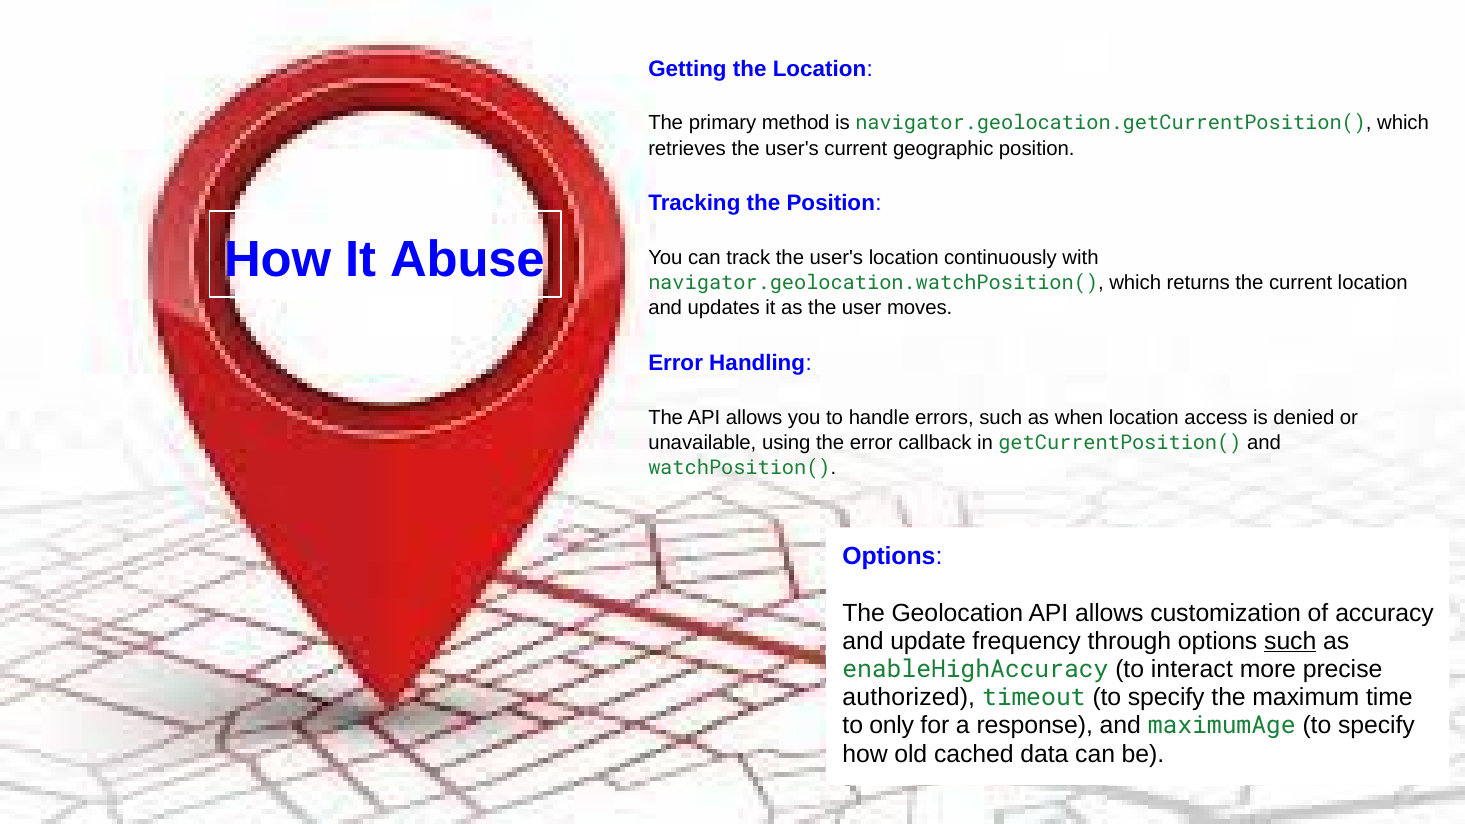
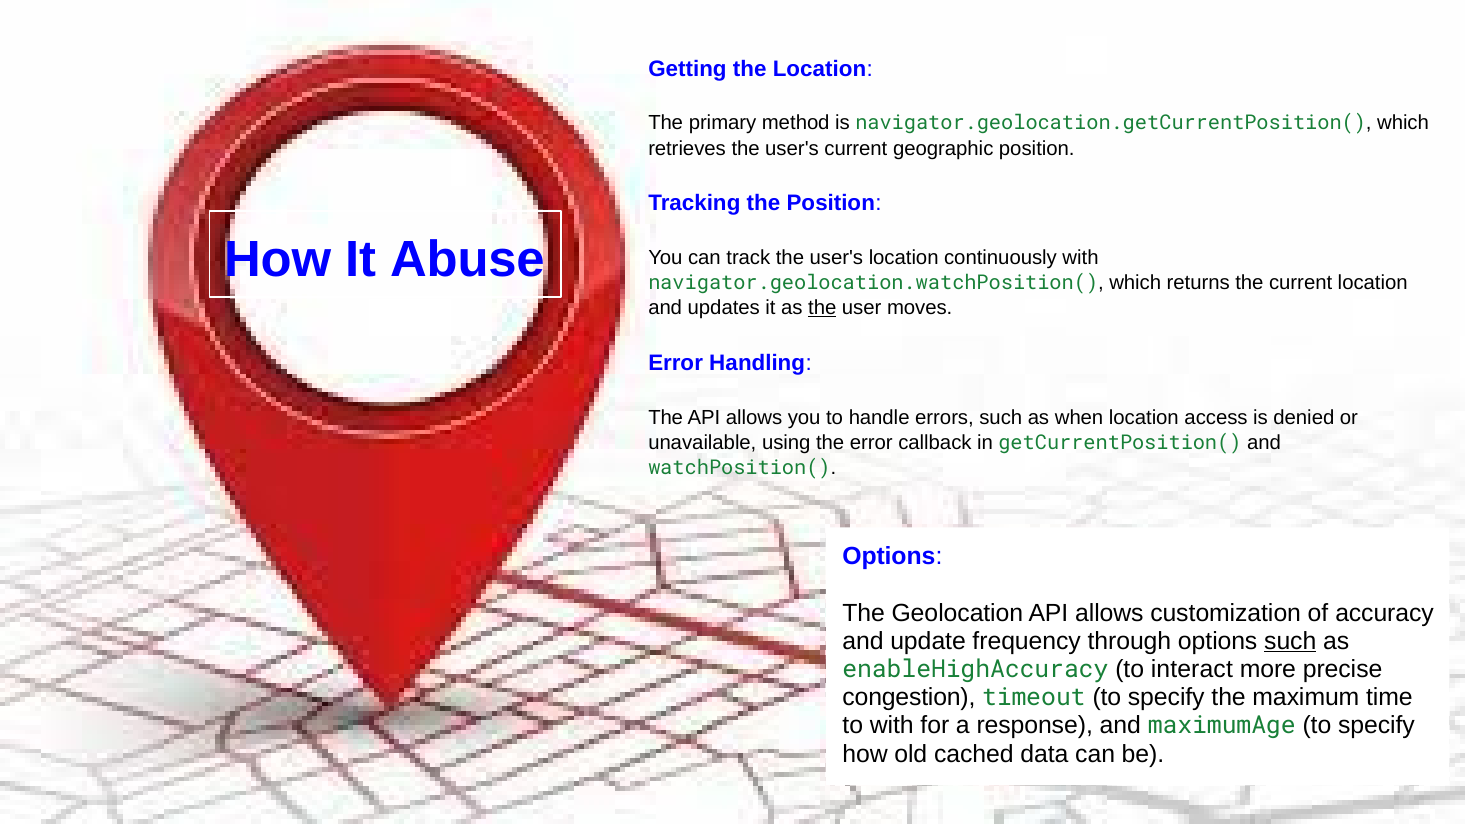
the underline: none -> present (822, 308)
authorized: authorized -> congestion (909, 698)
to only: only -> with (892, 726)
